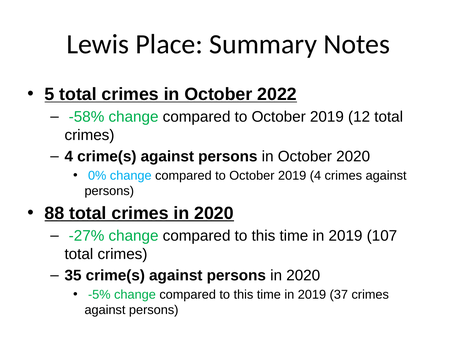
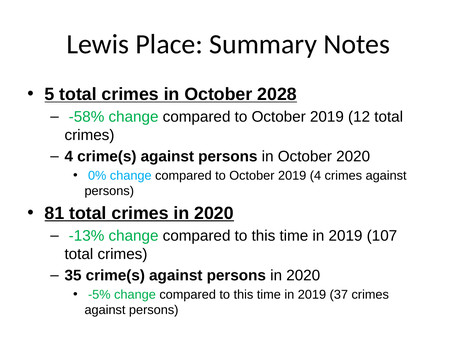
2022: 2022 -> 2028 (277, 94)
88: 88 -> 81 (54, 213)
-27%: -27% -> -13% (87, 236)
